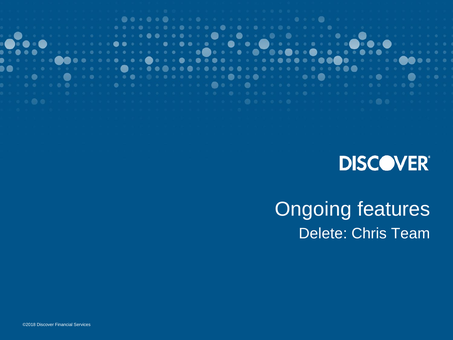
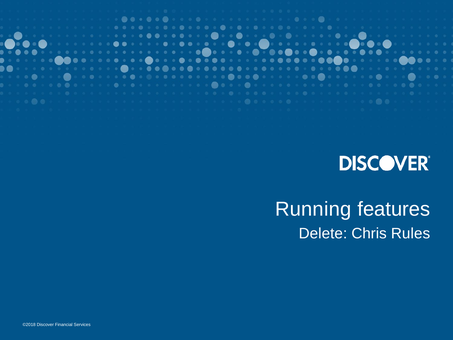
Ongoing: Ongoing -> Running (313, 209)
Team: Team -> Rules (411, 233)
